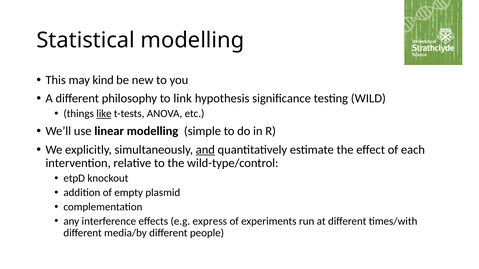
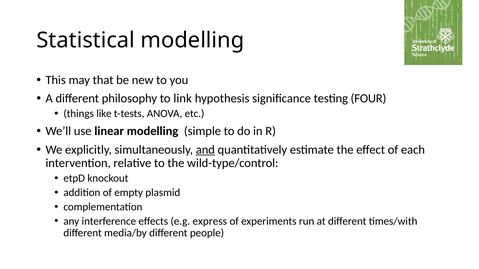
kind: kind -> that (103, 80)
WILD: WILD -> FOUR (368, 99)
like underline: present -> none (104, 114)
